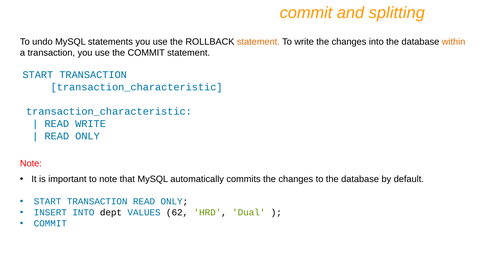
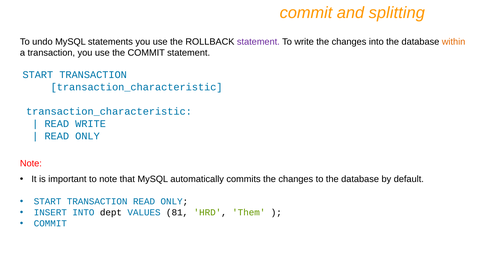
statement colour: orange -> purple (258, 42)
62: 62 -> 81 (177, 212)
Dual: Dual -> Them (249, 212)
